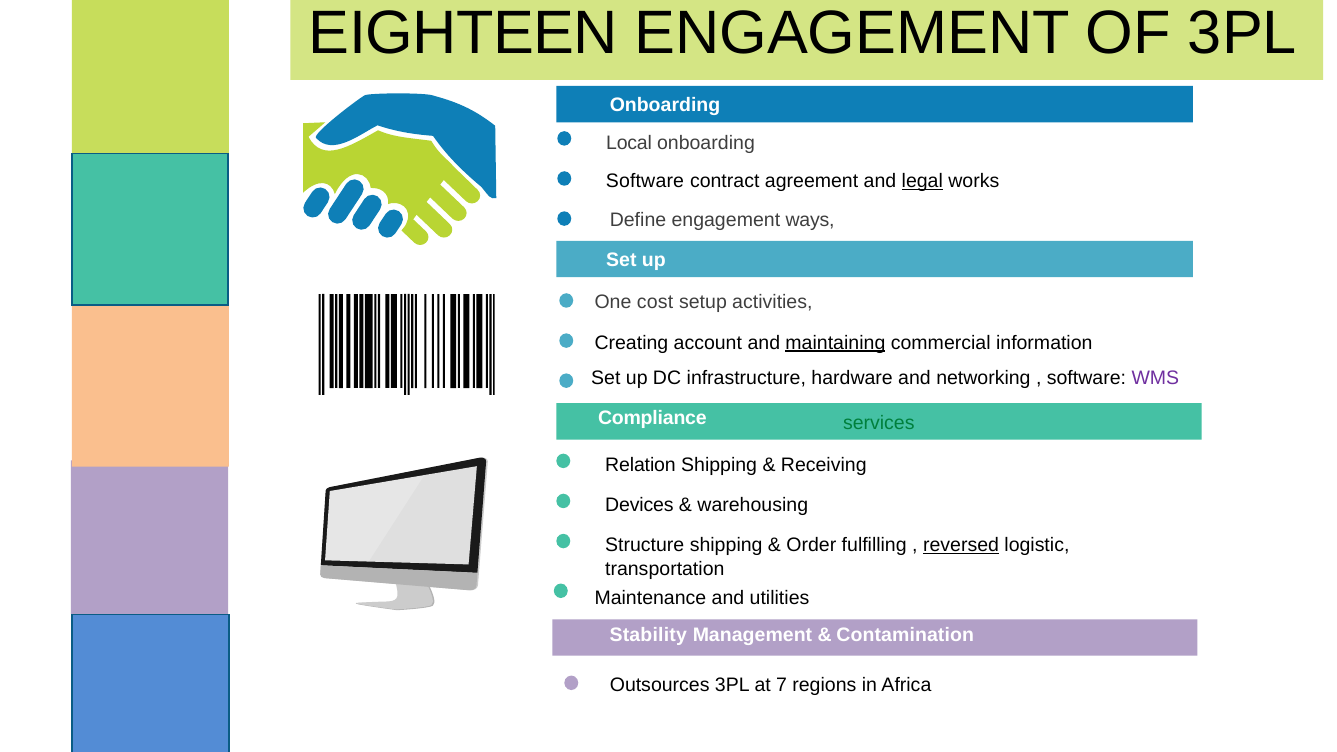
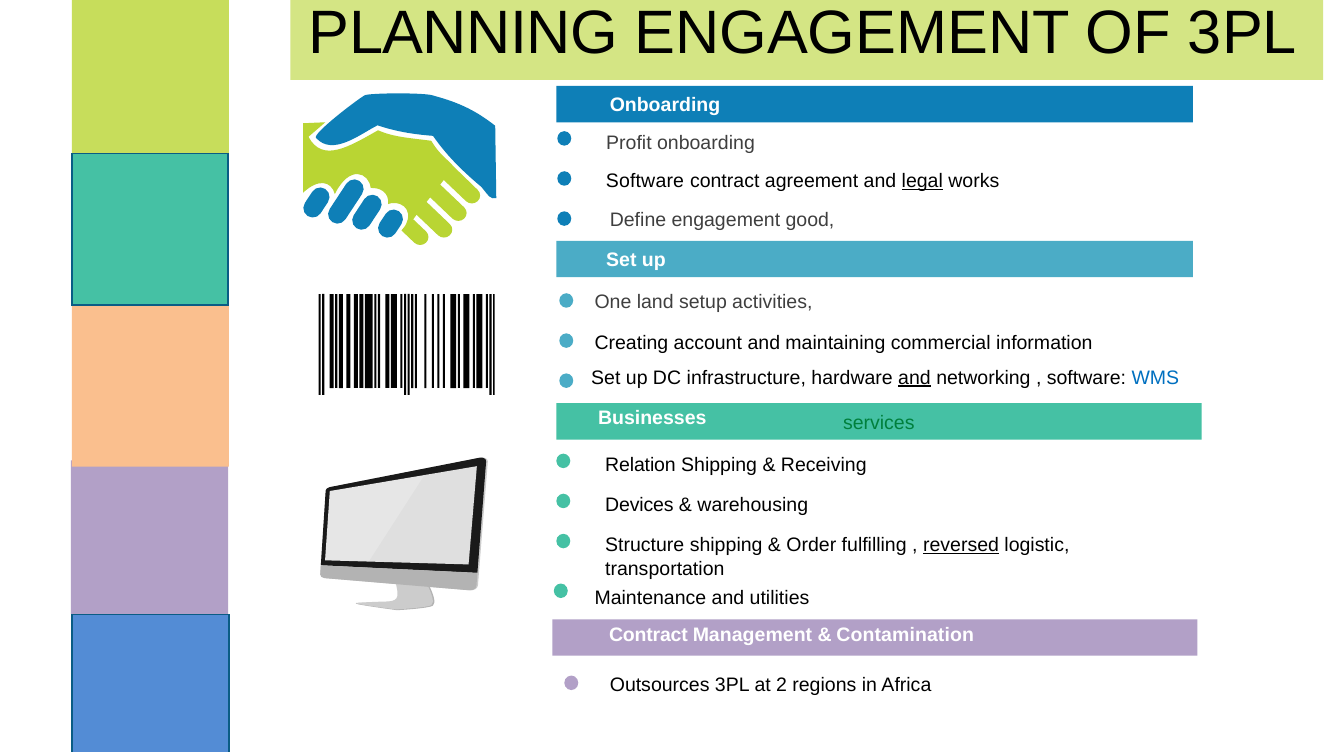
EIGHTEEN: EIGHTEEN -> PLANNING (463, 34)
Local: Local -> Profit (629, 143)
ways: ways -> good (810, 220)
cost: cost -> land (655, 303)
maintaining underline: present -> none (835, 343)
and underline: none -> present (914, 378)
WMS colour: purple -> blue (1155, 378)
Compliance: Compliance -> Businesses (652, 418)
Stability: Stability -> Contract (648, 635)
7: 7 -> 2 (782, 685)
